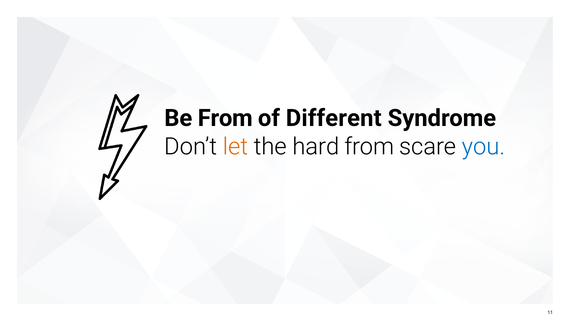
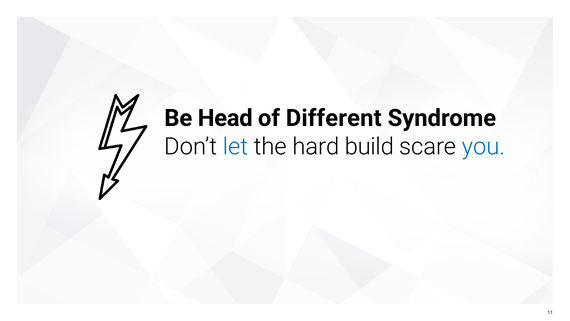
Be From: From -> Head (225, 118)
let colour: orange -> blue (235, 146)
hard from: from -> build (369, 146)
